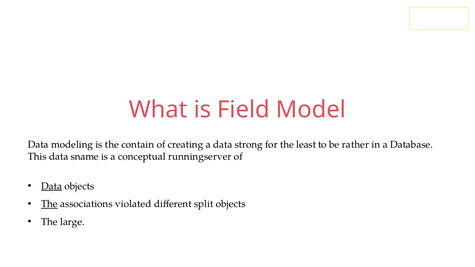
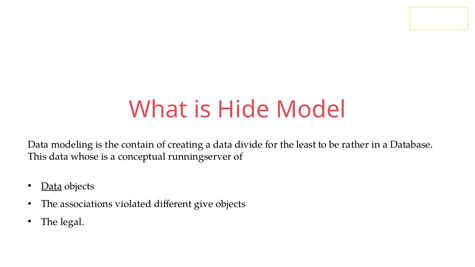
Field: Field -> Hide (243, 110)
strong: strong -> divide (249, 145)
sname: sname -> whose (85, 157)
The underline: present -> none (49, 204)
split: split -> give (204, 204)
large: large -> legal (72, 222)
